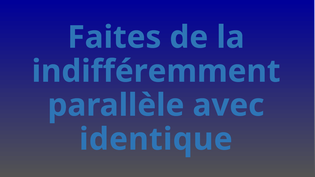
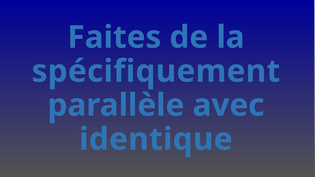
indifféremment: indifféremment -> spécifiquement (156, 71)
